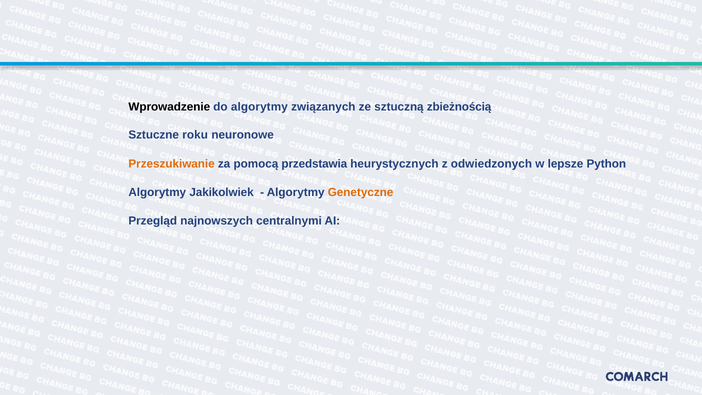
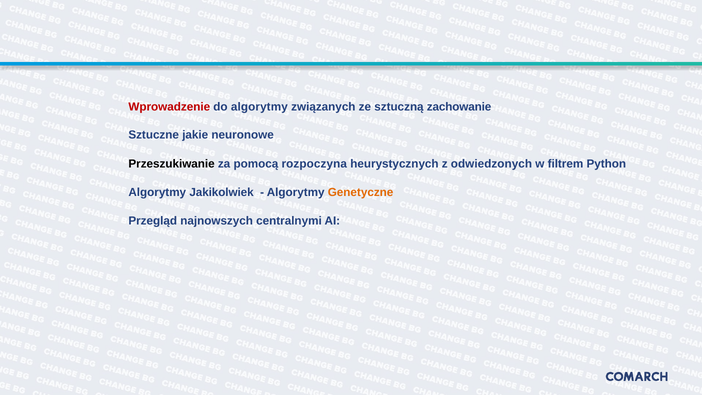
Wprowadzenie colour: black -> red (169, 107)
zbieżnością: zbieżnością -> zachowanie (459, 107)
roku: roku -> jakie (195, 135)
Przeszukiwanie colour: orange -> black (172, 164)
przedstawia: przedstawia -> rozpoczyna (314, 164)
lepsze: lepsze -> filtrem (565, 164)
